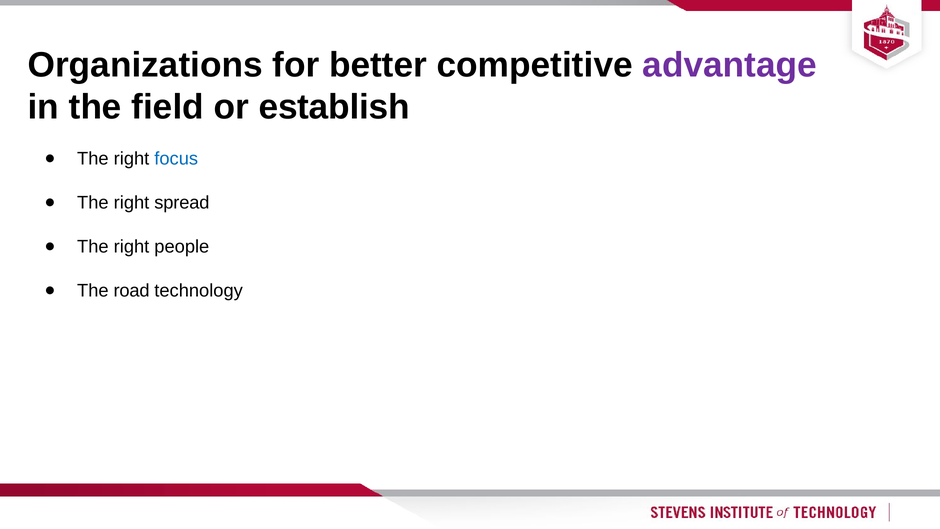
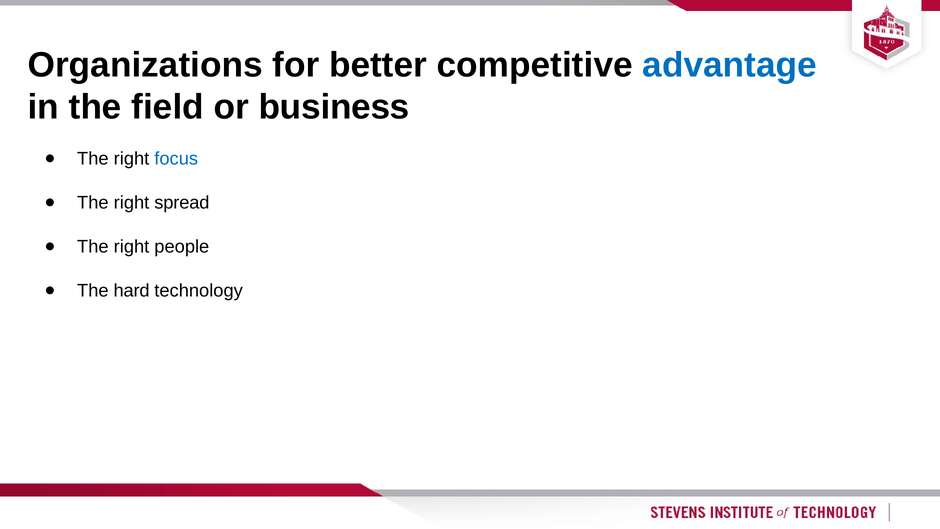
advantage colour: purple -> blue (730, 65)
establish: establish -> business (334, 107)
road: road -> hard (132, 291)
